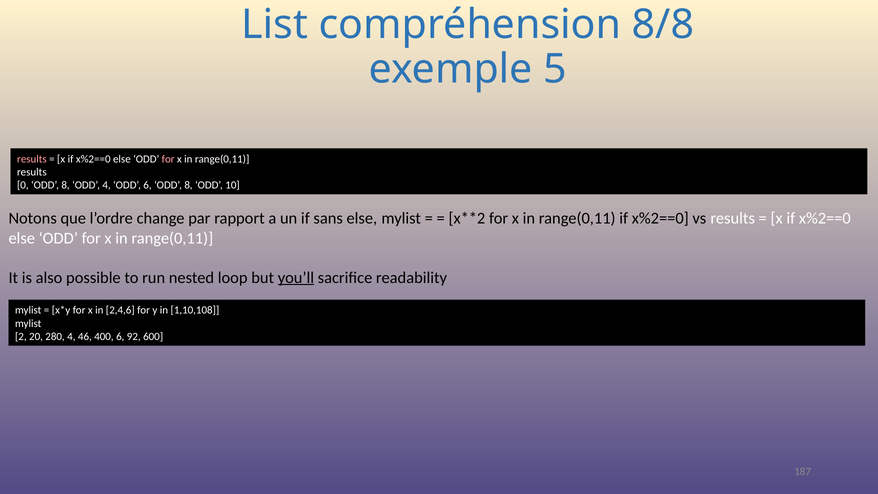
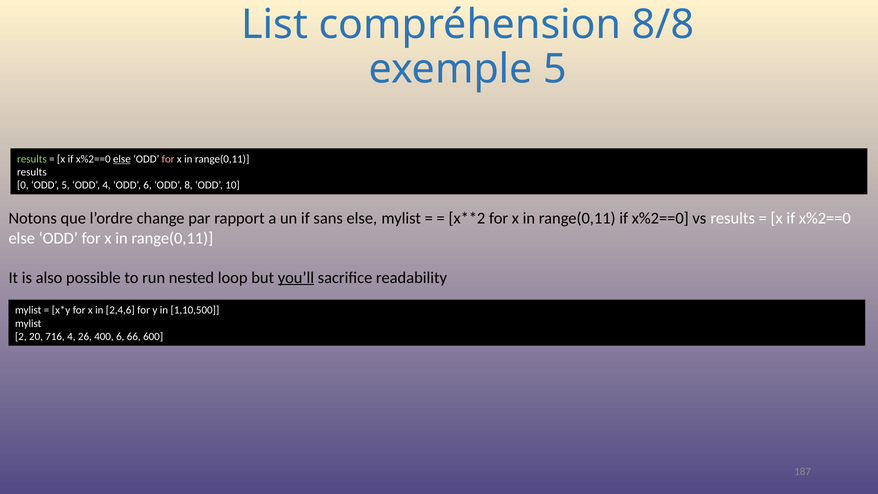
results colour: pink -> light green (32, 159)
else underline: none -> present (122, 159)
0 ODD 8: 8 -> 5 (66, 185)
1,10,108: 1,10,108 -> 1,10,500 (195, 310)
280: 280 -> 716 (55, 337)
46: 46 -> 26 (85, 337)
92: 92 -> 66 (134, 337)
